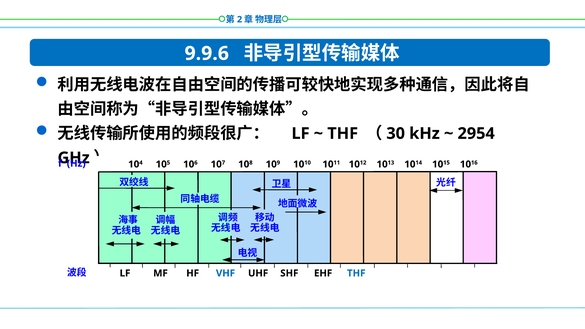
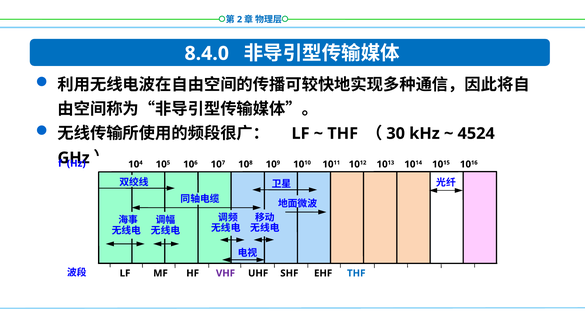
9.9.6: 9.9.6 -> 8.4.0 (207, 53)
2954: 2954 -> 4524 (476, 134)
VHF colour: blue -> purple (225, 273)
